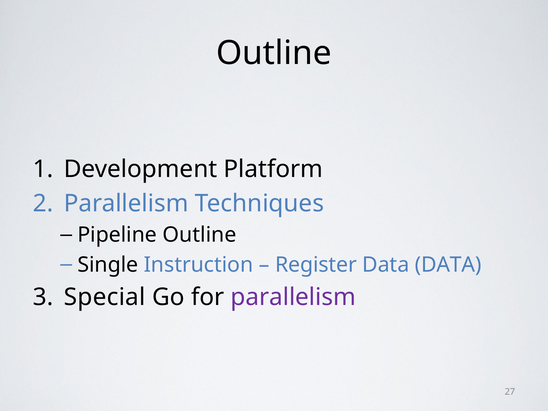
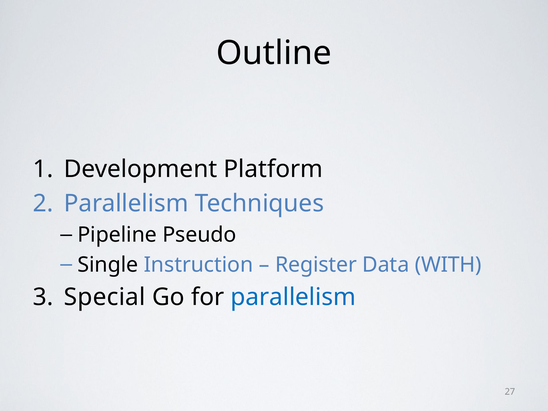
Pipeline Outline: Outline -> Pseudo (200, 235)
Data DATA: DATA -> WITH (448, 265)
parallelism colour: purple -> blue (293, 297)
